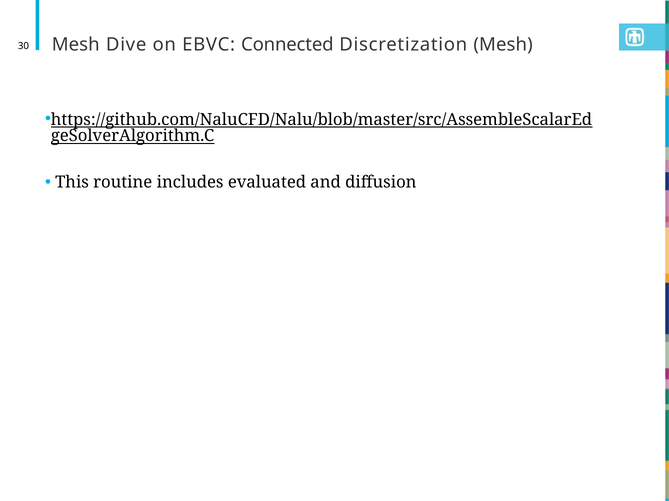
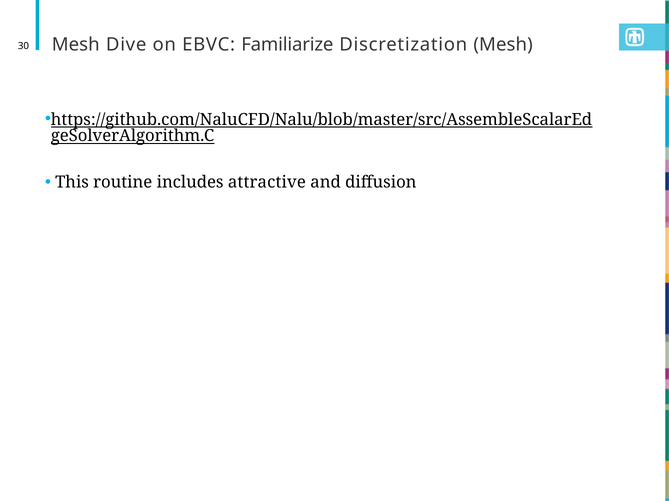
Connected: Connected -> Familiarize (287, 45)
evaluated: evaluated -> attractive (267, 182)
